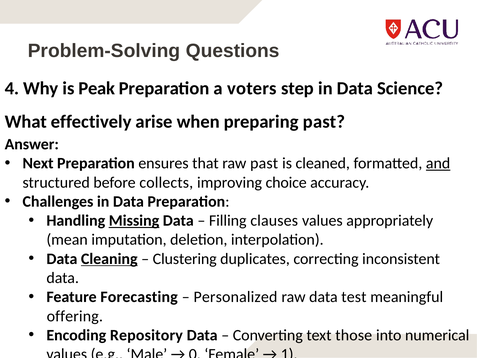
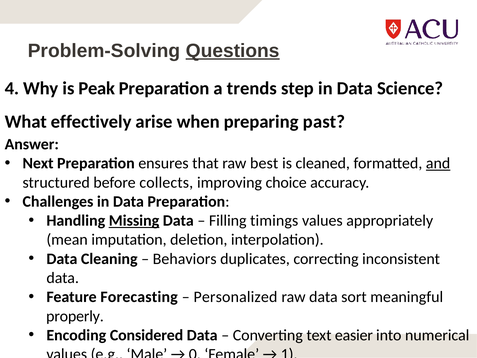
Questions underline: none -> present (233, 51)
voters: voters -> trends (252, 88)
raw past: past -> best (264, 163)
clauses: clauses -> timings (274, 220)
Cleaning underline: present -> none (109, 259)
Clustering: Clustering -> Behaviors (185, 259)
test: test -> sort (354, 297)
offering: offering -> properly (75, 316)
Repository: Repository -> Considered (147, 335)
those: those -> easier (354, 335)
